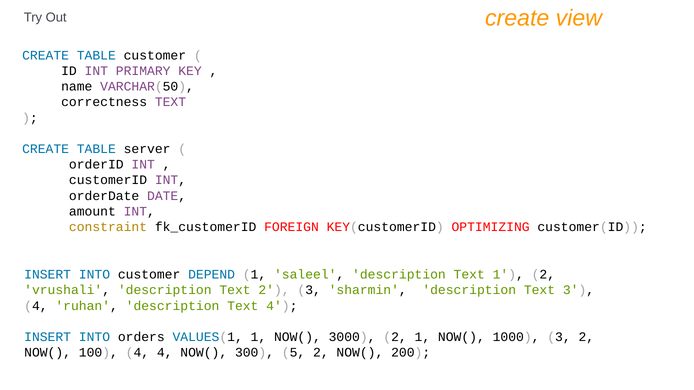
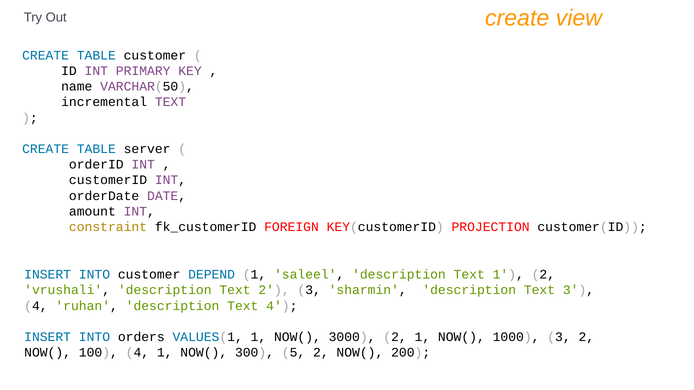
correctness: correctness -> incremental (104, 102)
OPTIMIZING: OPTIMIZING -> PROJECTION (491, 227)
4 4: 4 -> 1 (165, 353)
